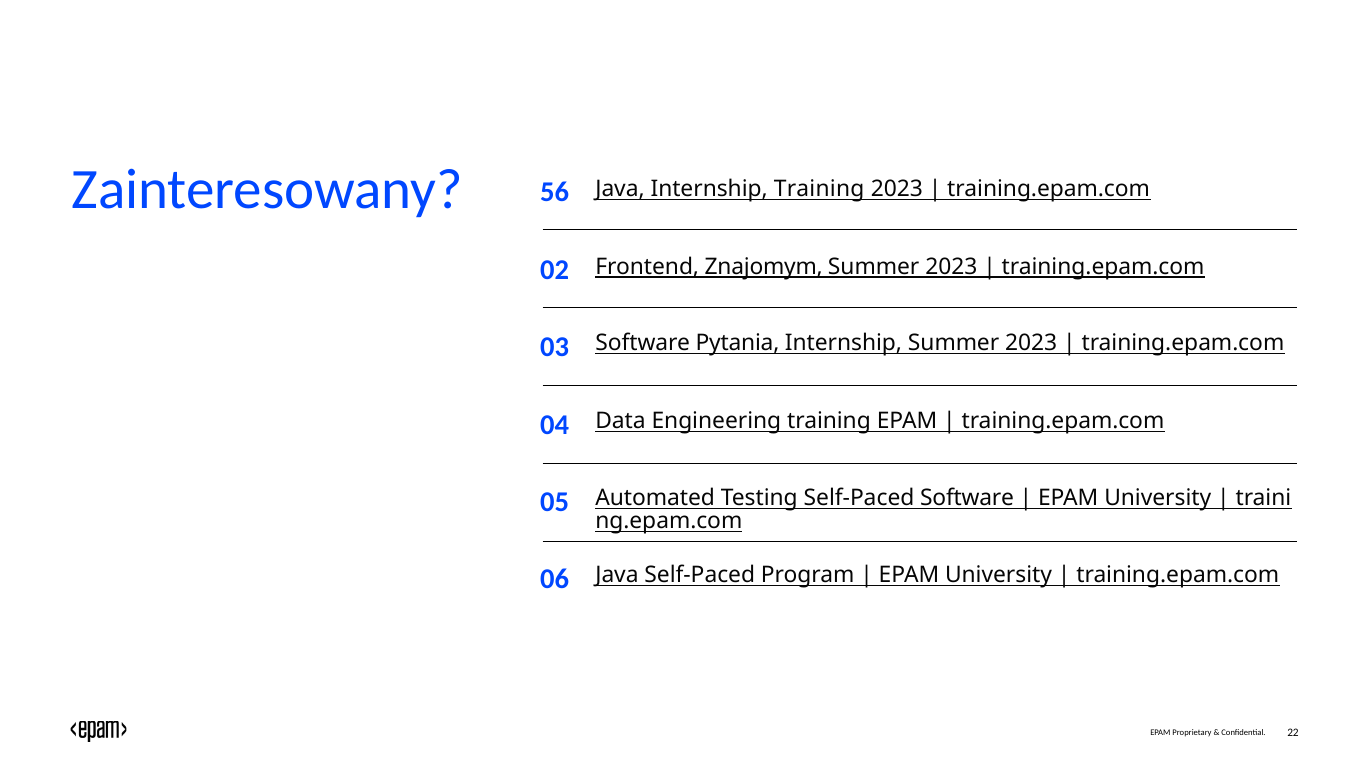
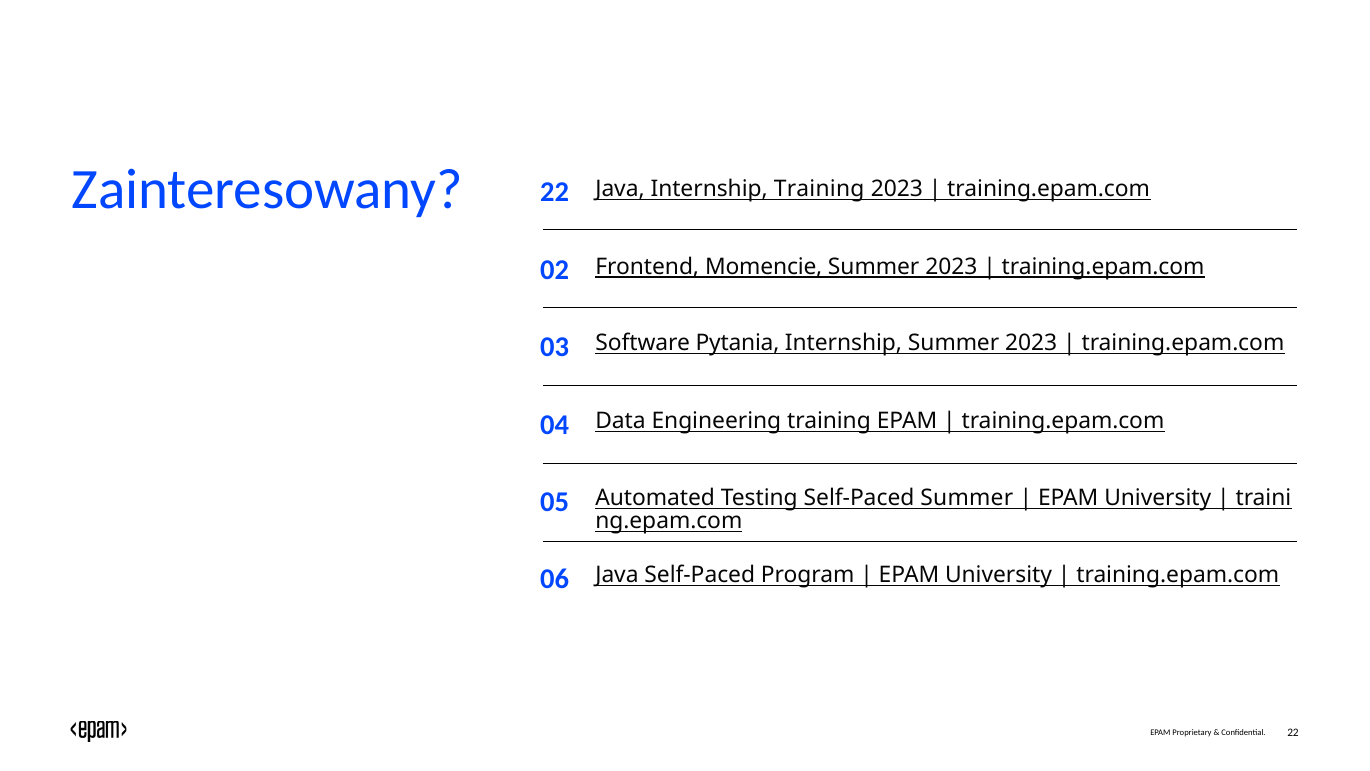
Zainteresowany 56: 56 -> 22 (555, 192)
Znajomym: Znajomym -> Momencie (764, 266)
Self-Paced Software: Software -> Summer (967, 498)
